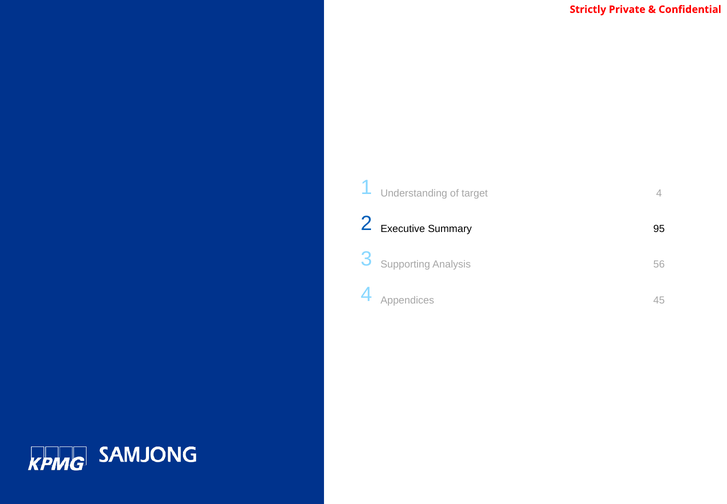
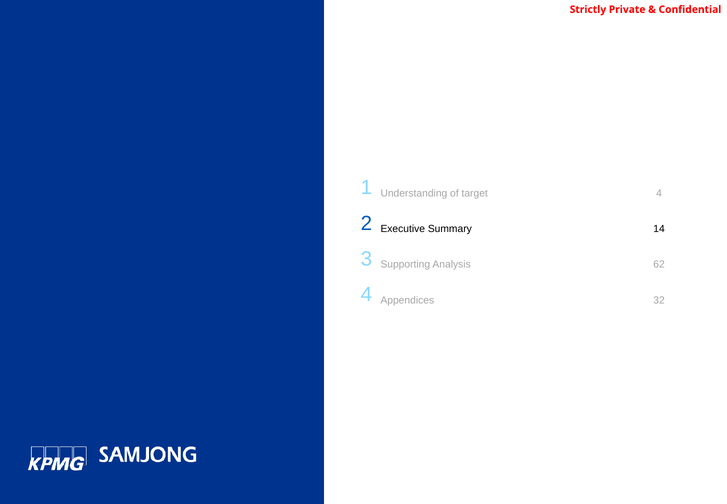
95: 95 -> 14 (659, 229)
56: 56 -> 62 (659, 264)
45: 45 -> 32 (659, 300)
